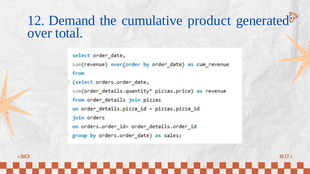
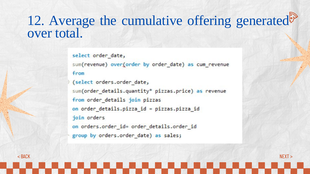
Demand: Demand -> Average (72, 21)
product: product -> offering (209, 21)
